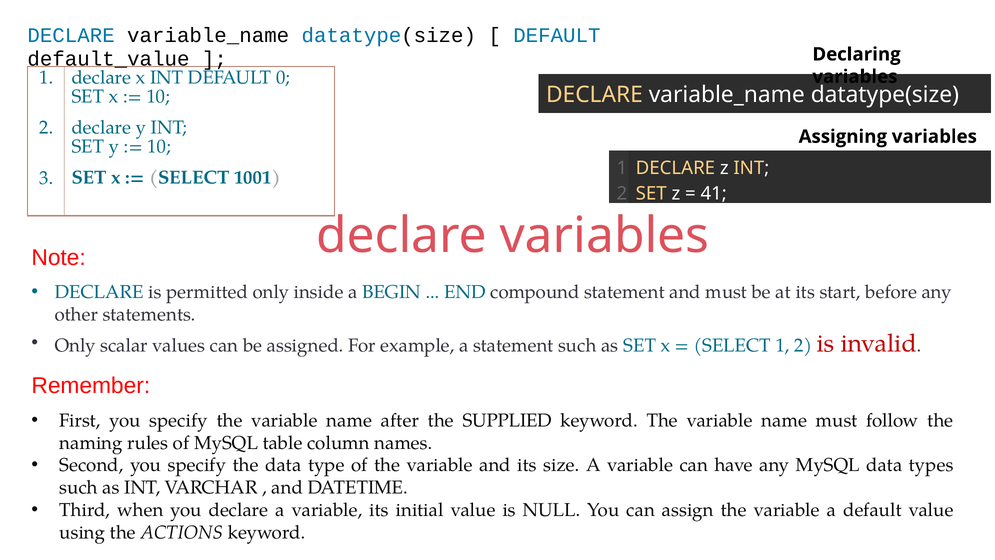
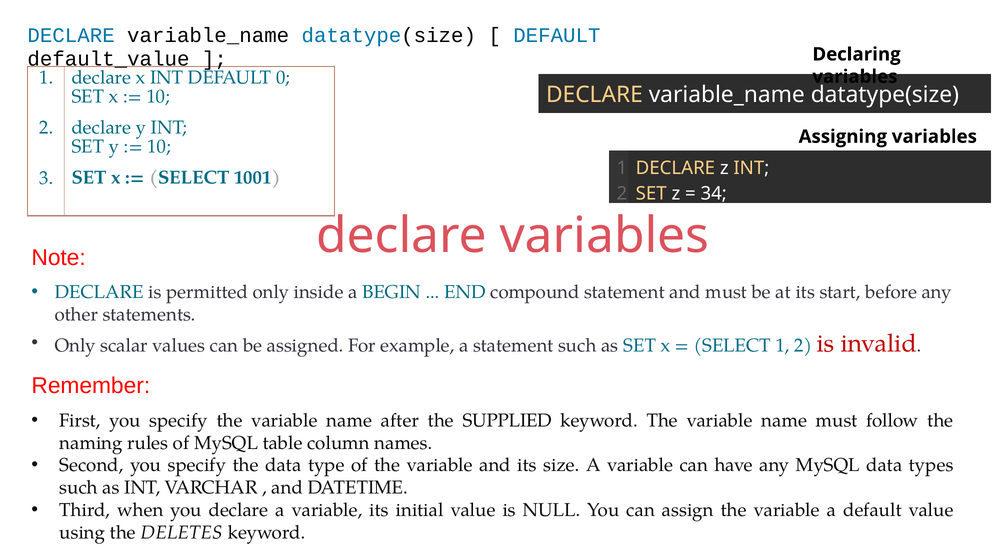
41: 41 -> 34 (714, 193)
ACTIONS: ACTIONS -> DELETES (182, 532)
